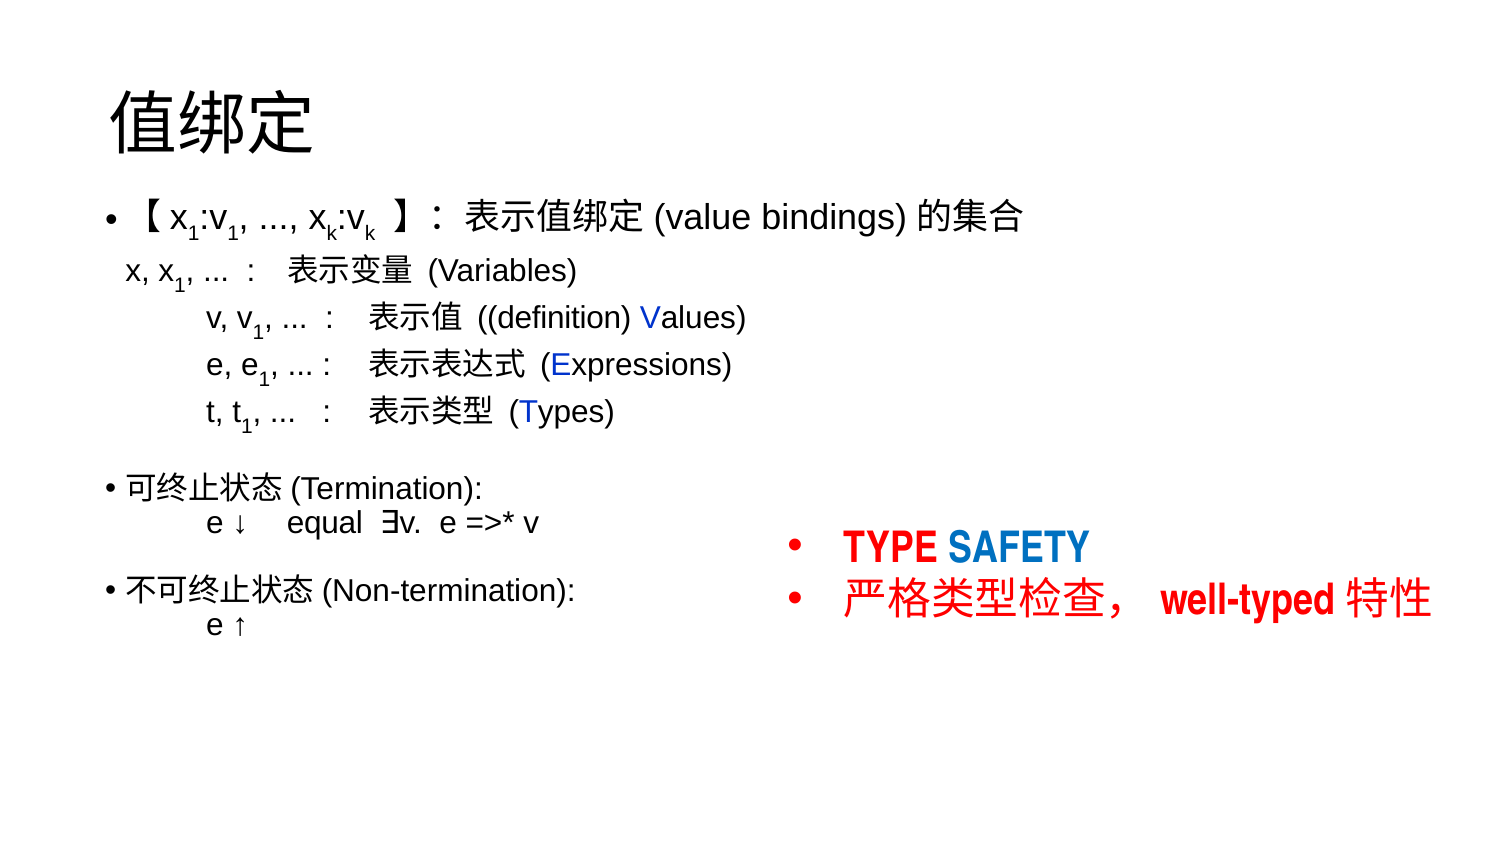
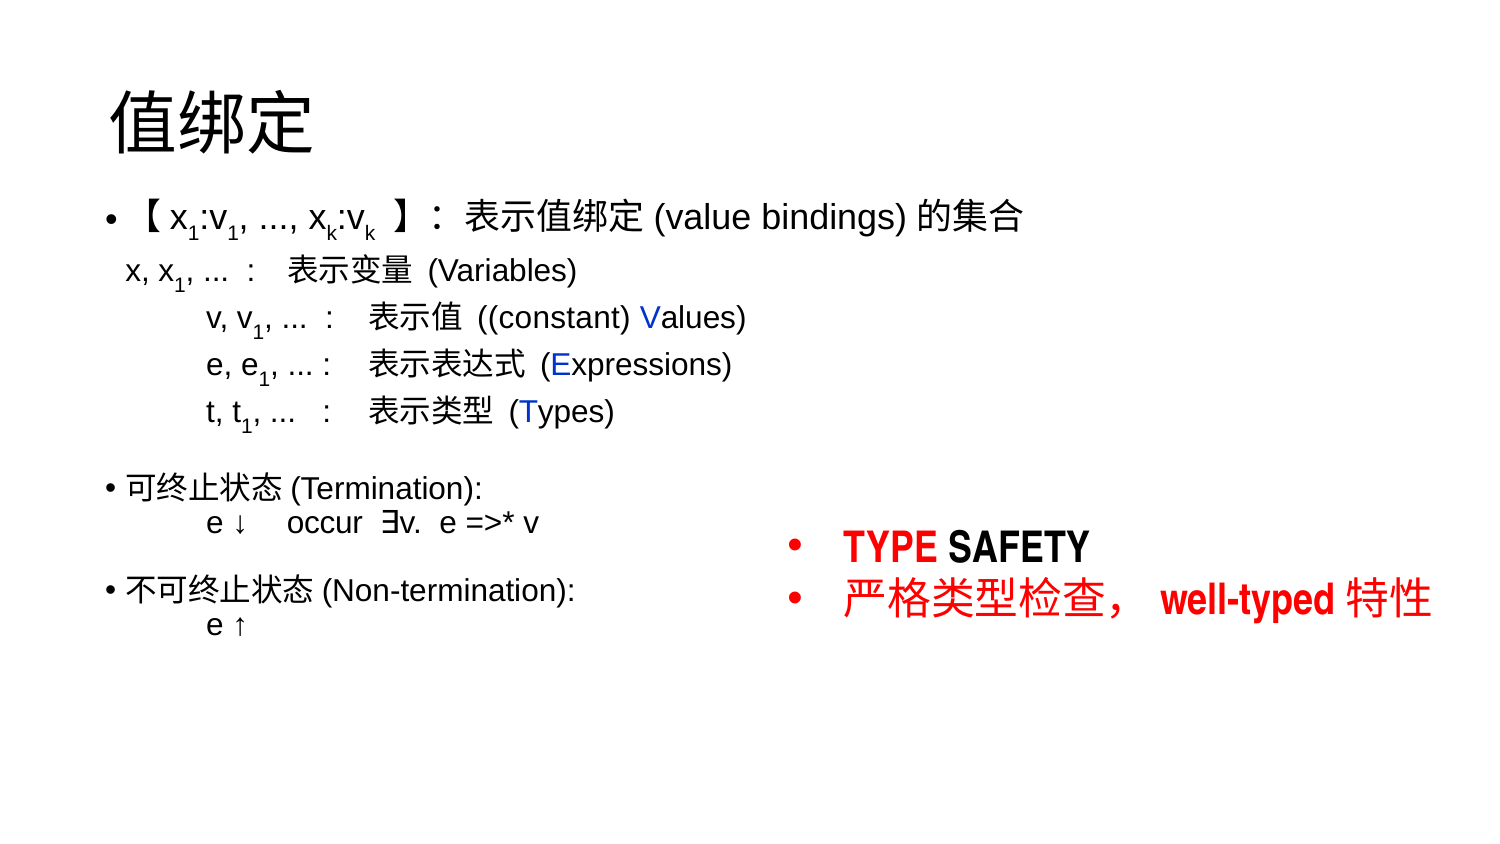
definition: definition -> constant (554, 318)
equal: equal -> occur (325, 523)
SAFETY colour: blue -> black (1019, 548)
